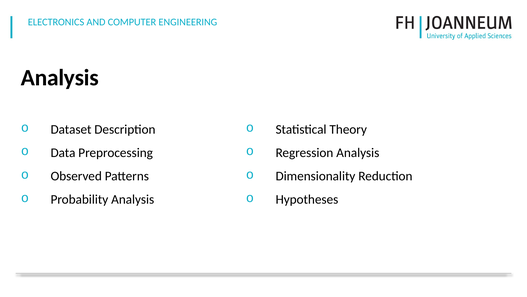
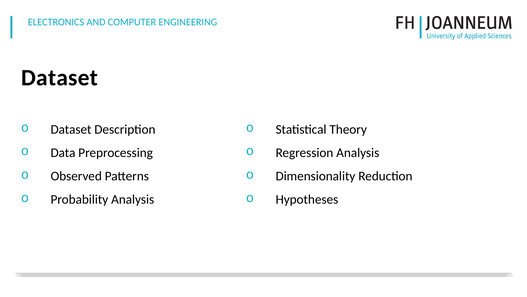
Analysis: Analysis -> Dataset (60, 78)
